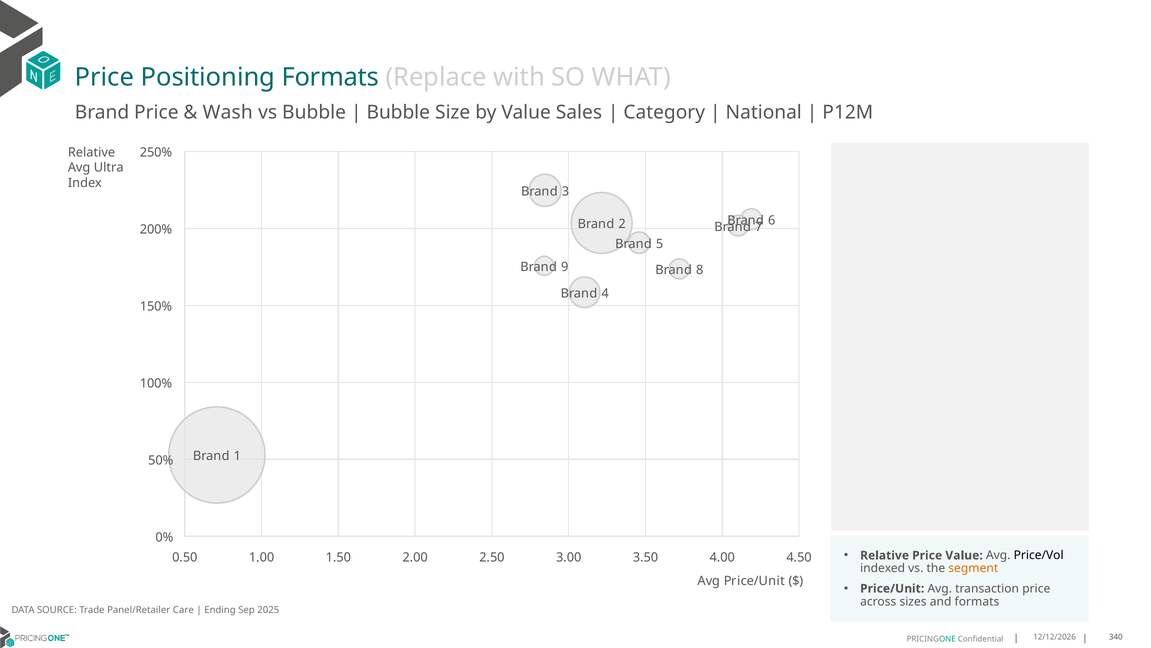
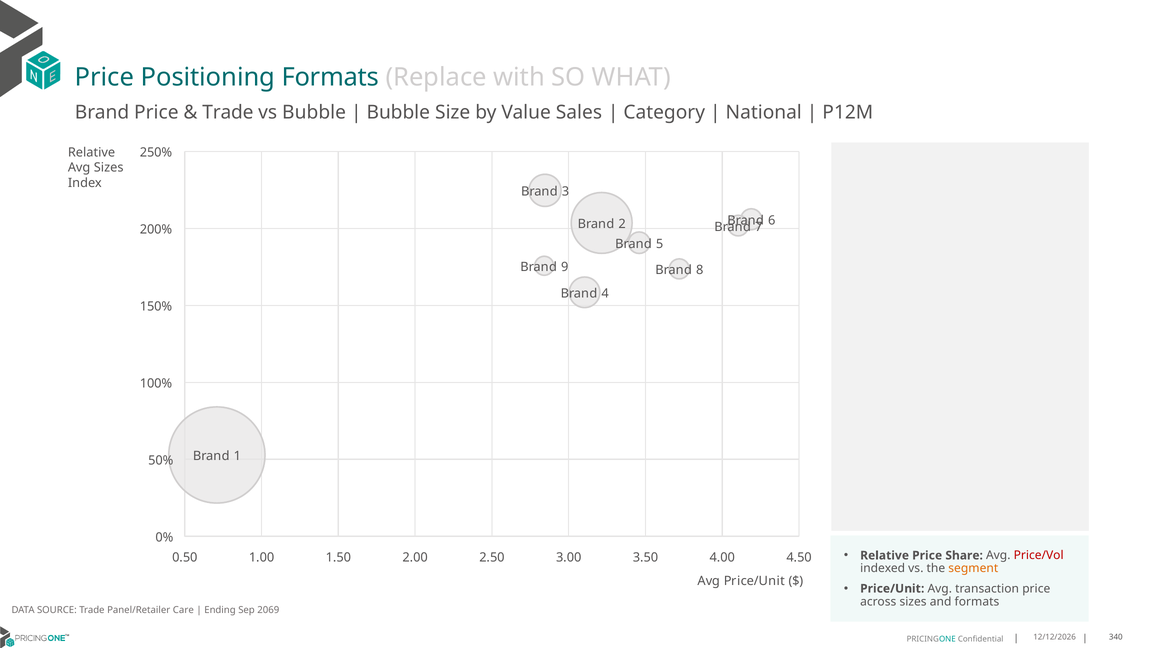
Wash: Wash -> Trade (228, 112)
Avg Ultra: Ultra -> Sizes (109, 168)
Price Value: Value -> Share (964, 555)
Price/Vol colour: black -> red (1039, 555)
2025: 2025 -> 2069 (268, 610)
